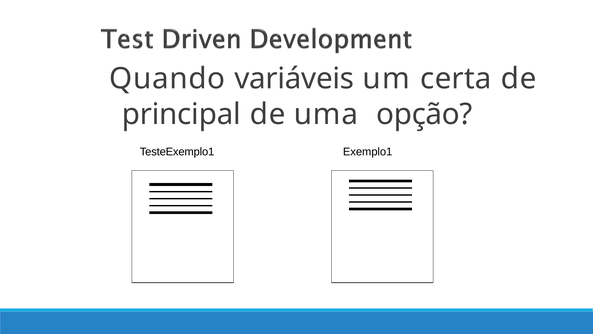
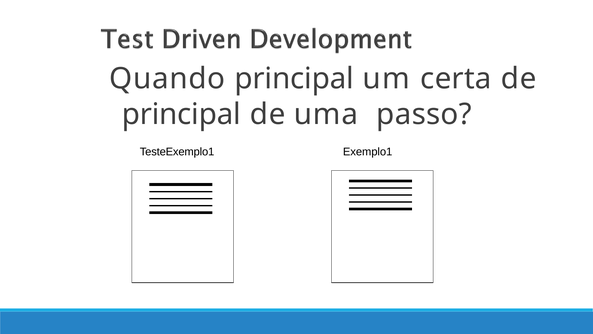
Quando variáveis: variáveis -> principal (294, 79)
opção: opção -> passo (424, 114)
